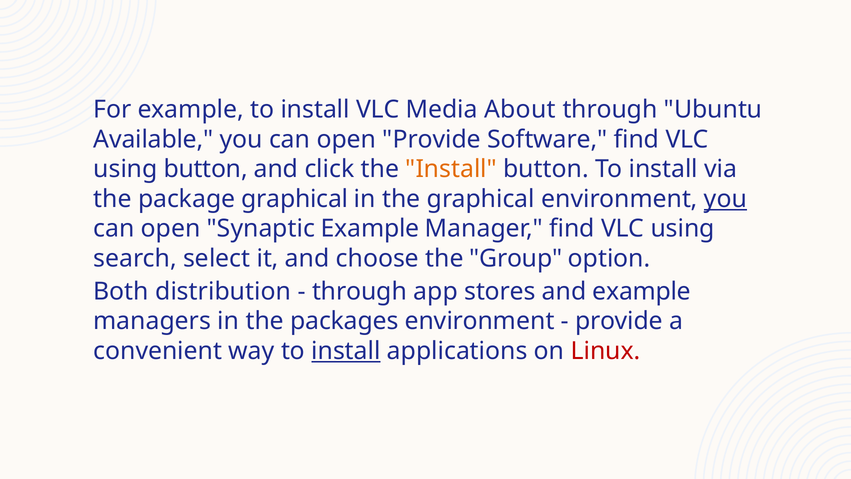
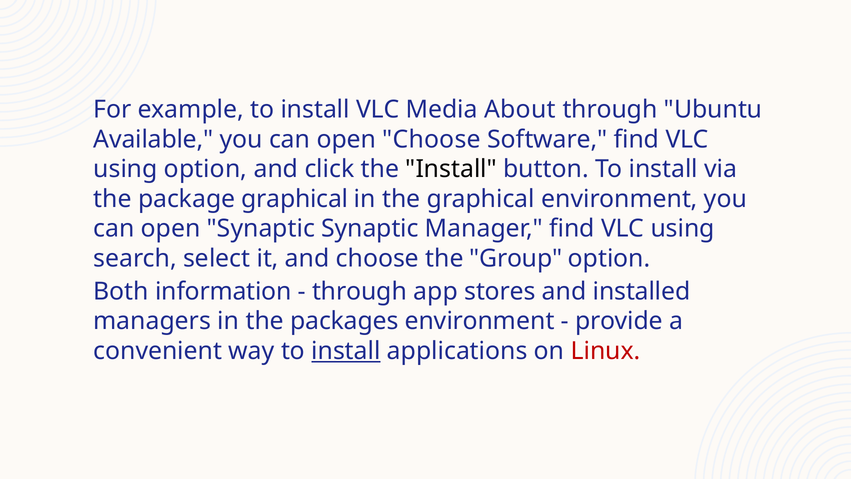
open Provide: Provide -> Choose (432, 139)
using button: button -> option (206, 169)
Install colour: orange -> black (451, 169)
you underline: present -> none (725, 199)
Synaptic Example: Example -> Synaptic (370, 229)
distribution: distribution -> information (223, 291)
and example: example -> installed (642, 291)
